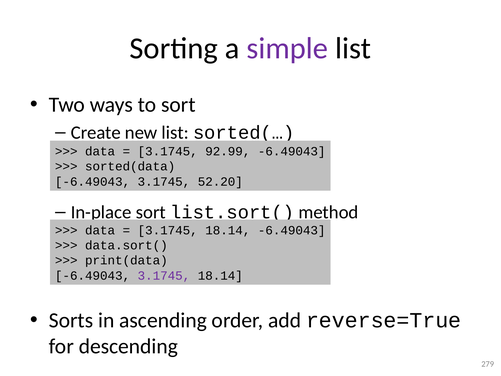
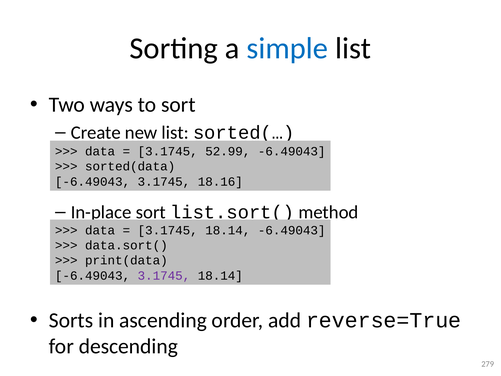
simple colour: purple -> blue (287, 48)
92.99: 92.99 -> 52.99 (228, 151)
52.20: 52.20 -> 18.16 (220, 181)
